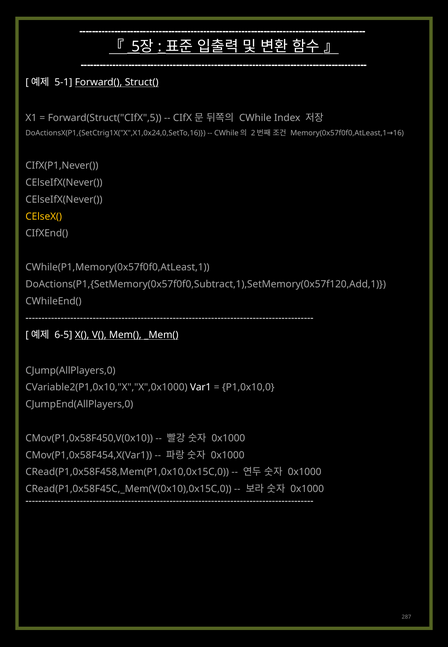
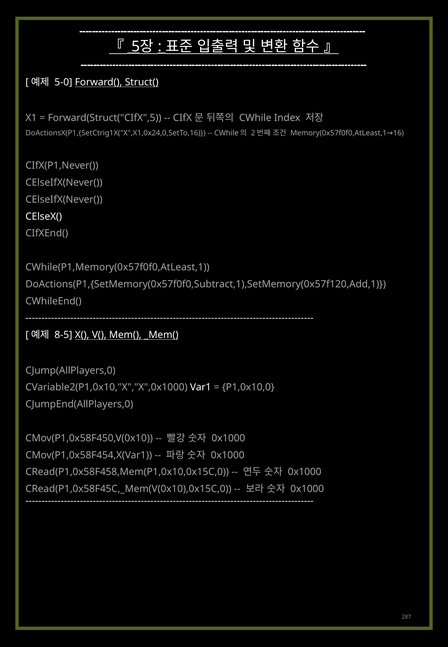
5-1: 5-1 -> 5-0 (63, 82)
CElseX( colour: yellow -> white (44, 216)
6-5: 6-5 -> 8-5 (63, 335)
